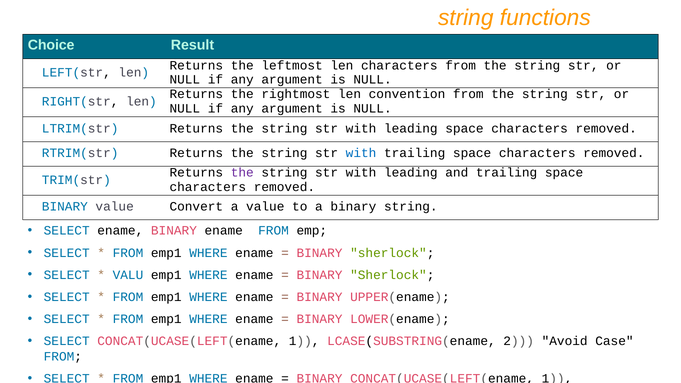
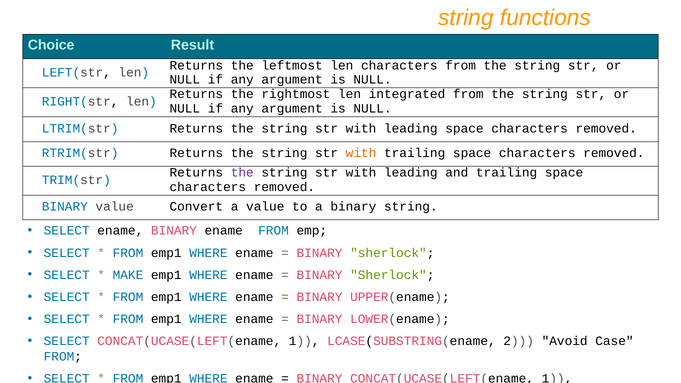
convention: convention -> integrated (407, 94)
with colour: blue -> orange (361, 153)
VALU: VALU -> MAKE (128, 275)
